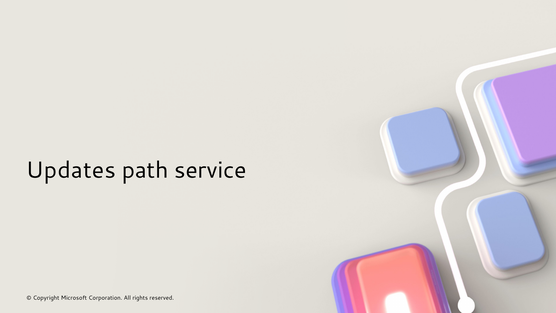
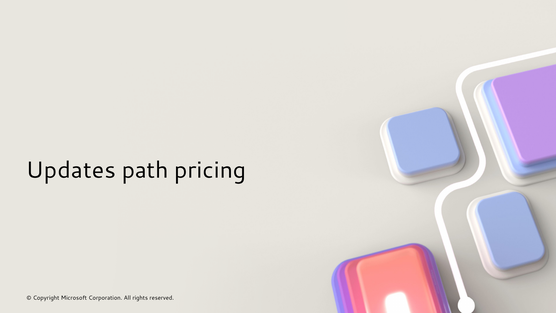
service: service -> pricing (210, 170)
